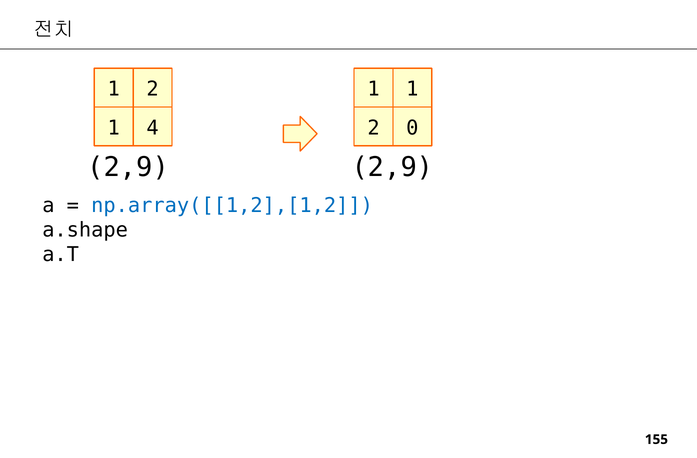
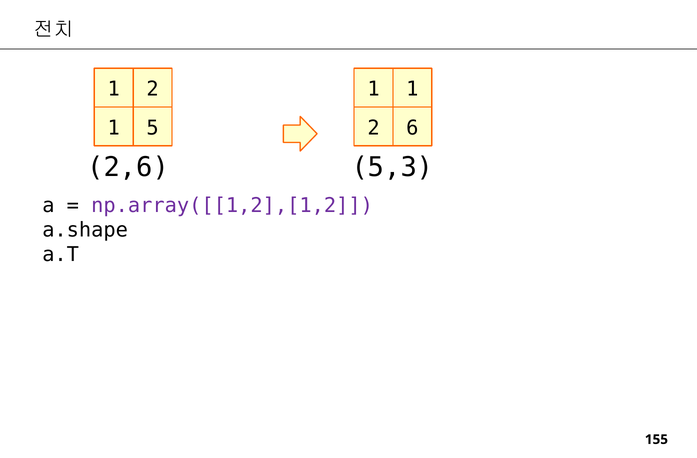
4: 4 -> 5 (153, 128)
0: 0 -> 6 (412, 128)
2,9: 2,9 -> 2,6 (128, 167)
2,9: 2,9 -> 5,3 (392, 167)
np.array([[1,2],[1,2 colour: blue -> purple (232, 205)
